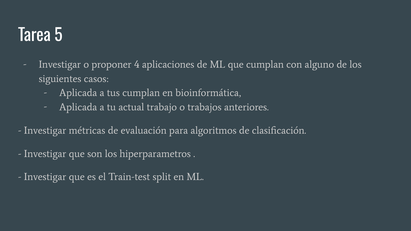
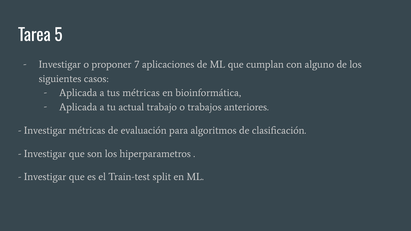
4: 4 -> 7 (137, 65)
tus cumplan: cumplan -> métricas (141, 93)
